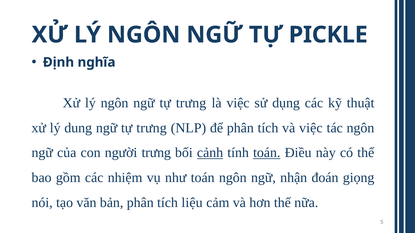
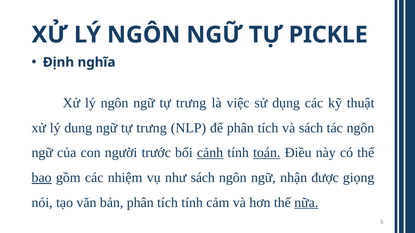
và việc: việc -> sách (311, 128)
người trưng: trưng -> trước (156, 153)
bao underline: none -> present (42, 178)
như toán: toán -> sách (203, 178)
đoán: đoán -> được (325, 178)
tích liệu: liệu -> tính (192, 203)
nữa underline: none -> present (306, 203)
